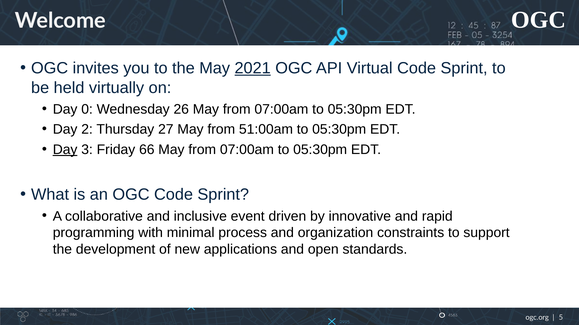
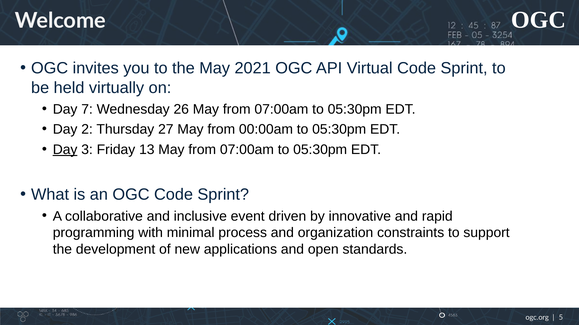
2021 underline: present -> none (253, 68)
0: 0 -> 7 (87, 109)
51:00am: 51:00am -> 00:00am (266, 130)
66: 66 -> 13 (147, 150)
